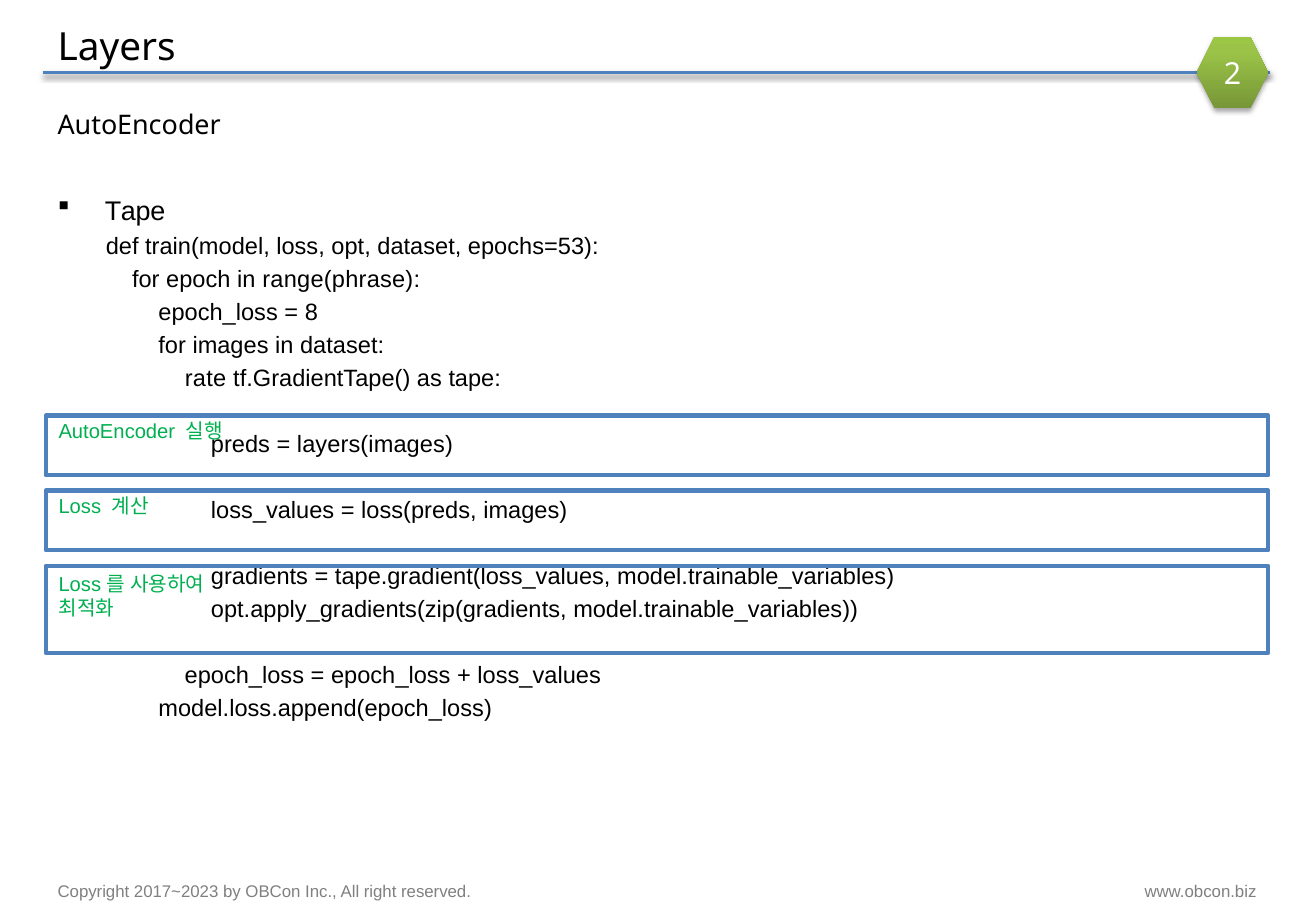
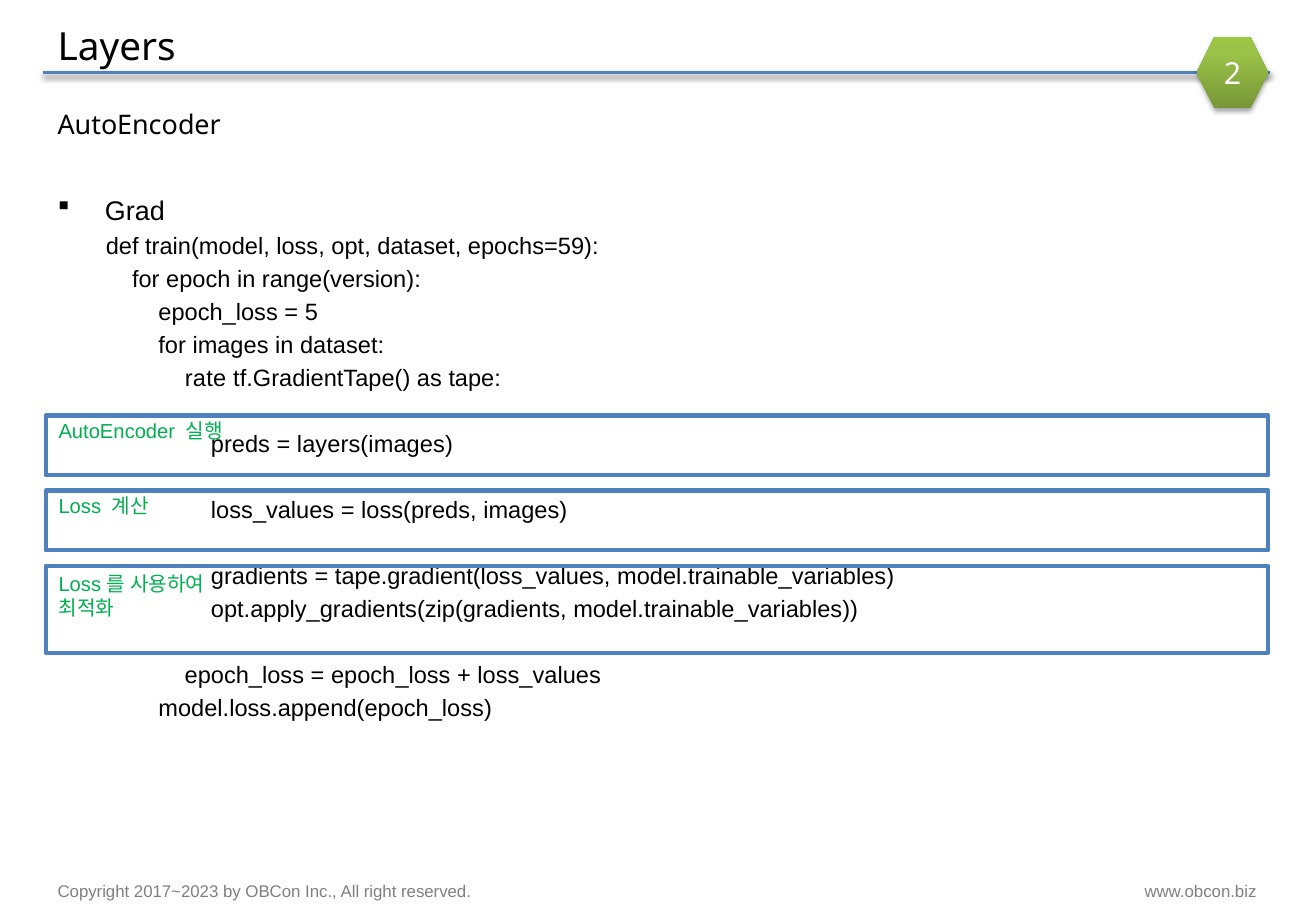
Tape: Tape -> Grad (135, 211)
epochs=53: epochs=53 -> epochs=59 (533, 246)
range(phrase: range(phrase -> range(version (341, 279)
8: 8 -> 5 (311, 312)
